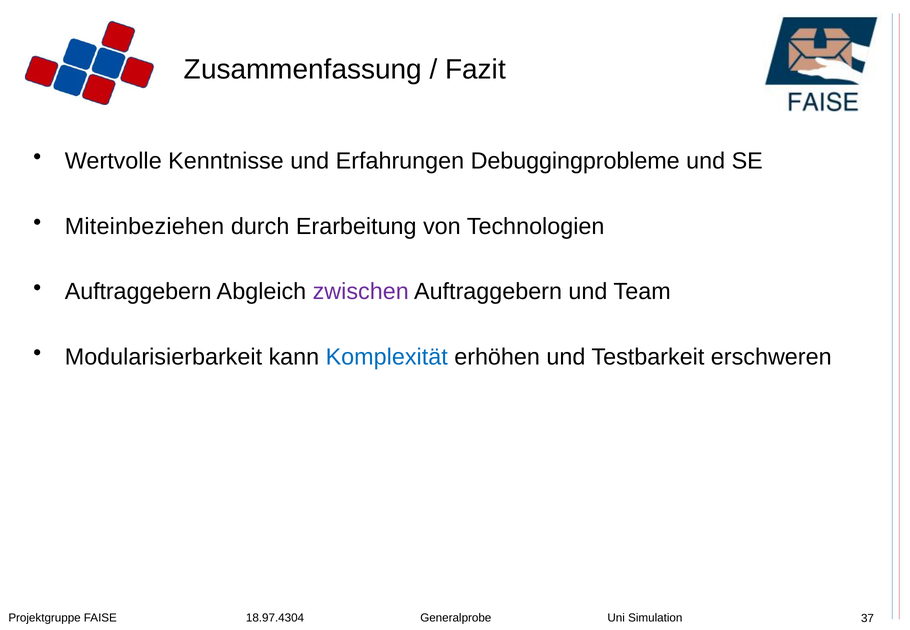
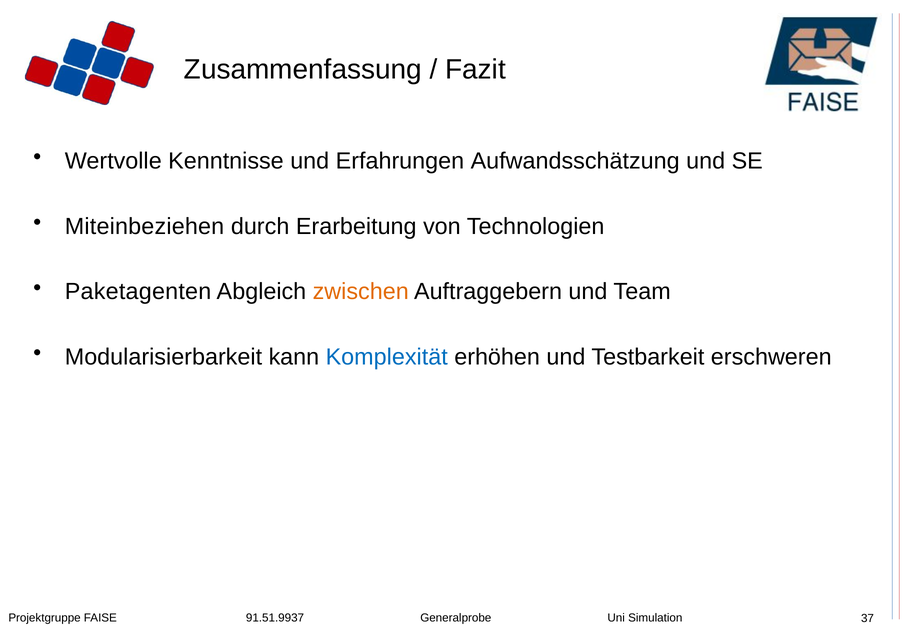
Debuggingprobleme: Debuggingprobleme -> Aufwandsschätzung (575, 161)
Auftraggebern: Auftraggebern -> Paketagenten (138, 292)
zwischen colour: purple -> orange (361, 292)
18.97.4304: 18.97.4304 -> 91.51.9937 (275, 618)
